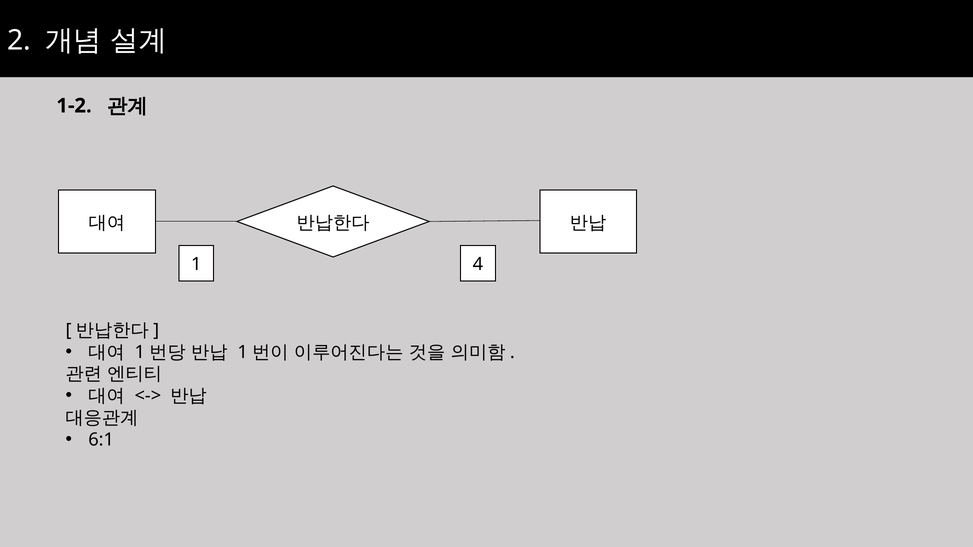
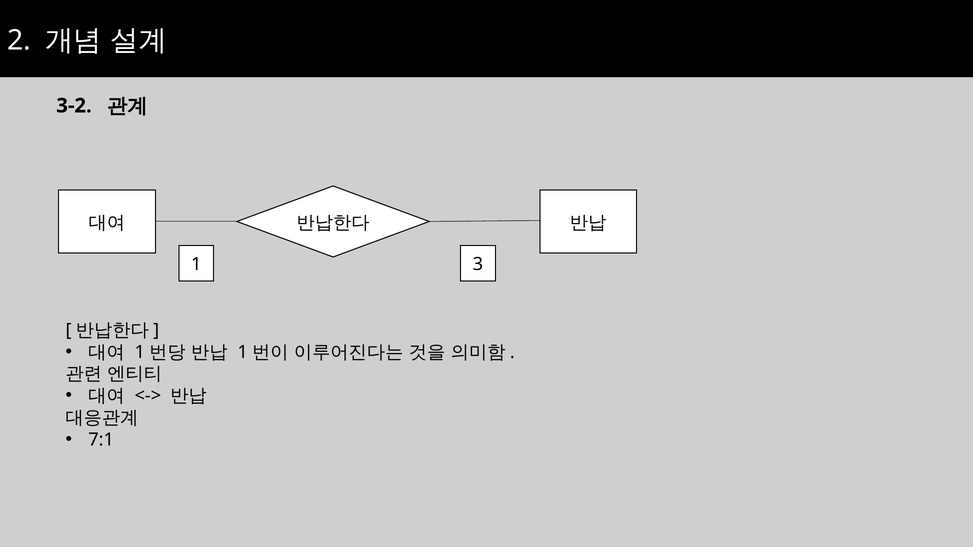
1-2: 1-2 -> 3-2 (74, 106)
4: 4 -> 3 (478, 265)
6:1: 6:1 -> 7:1 (101, 440)
